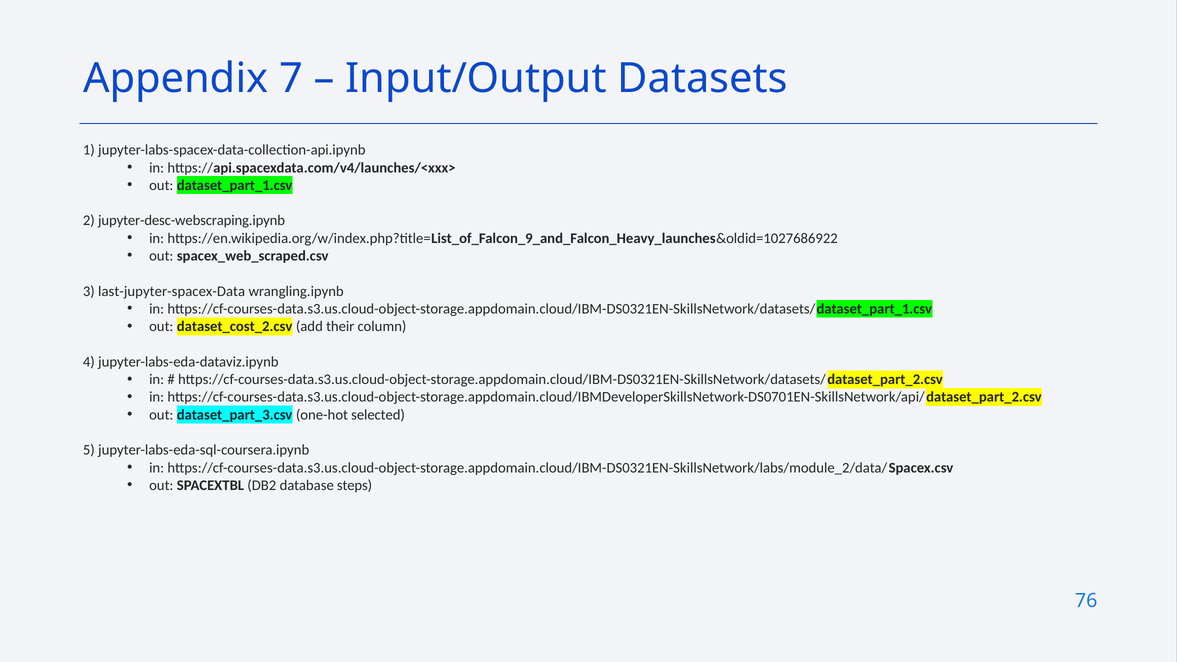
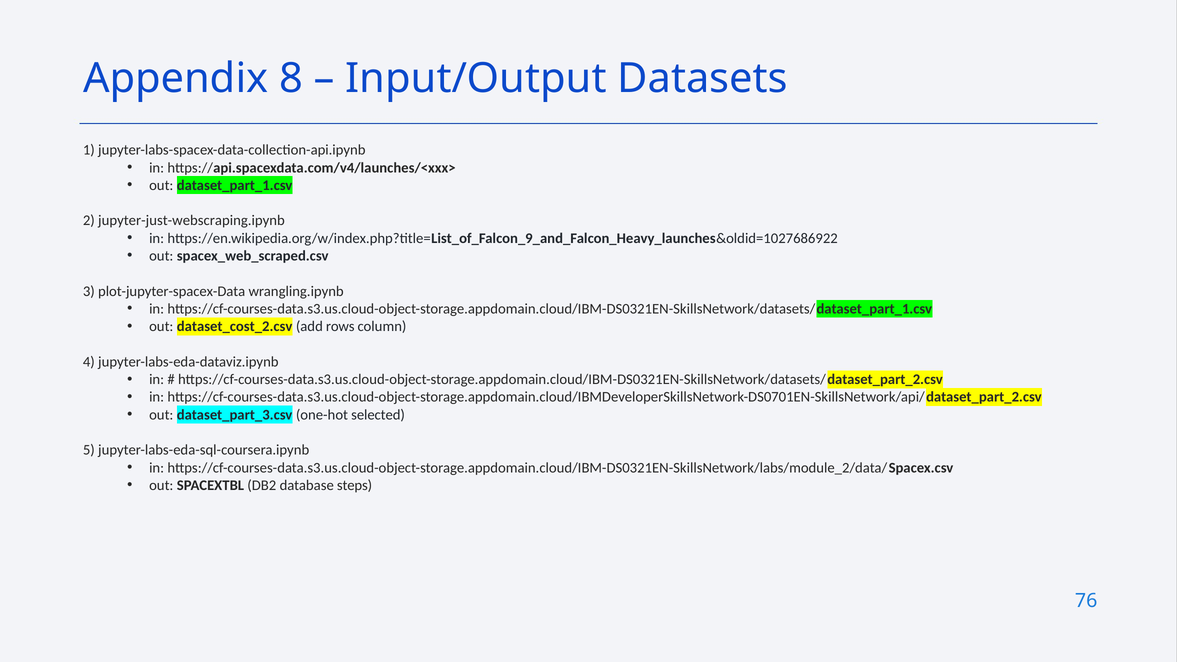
7: 7 -> 8 (291, 79)
jupyter-desc-webscraping.ipynb: jupyter-desc-webscraping.ipynb -> jupyter-just-webscraping.ipynb (191, 221)
last-jupyter-spacex-Data: last-jupyter-spacex-Data -> plot-jupyter-spacex-Data (172, 291)
their: their -> rows (340, 327)
